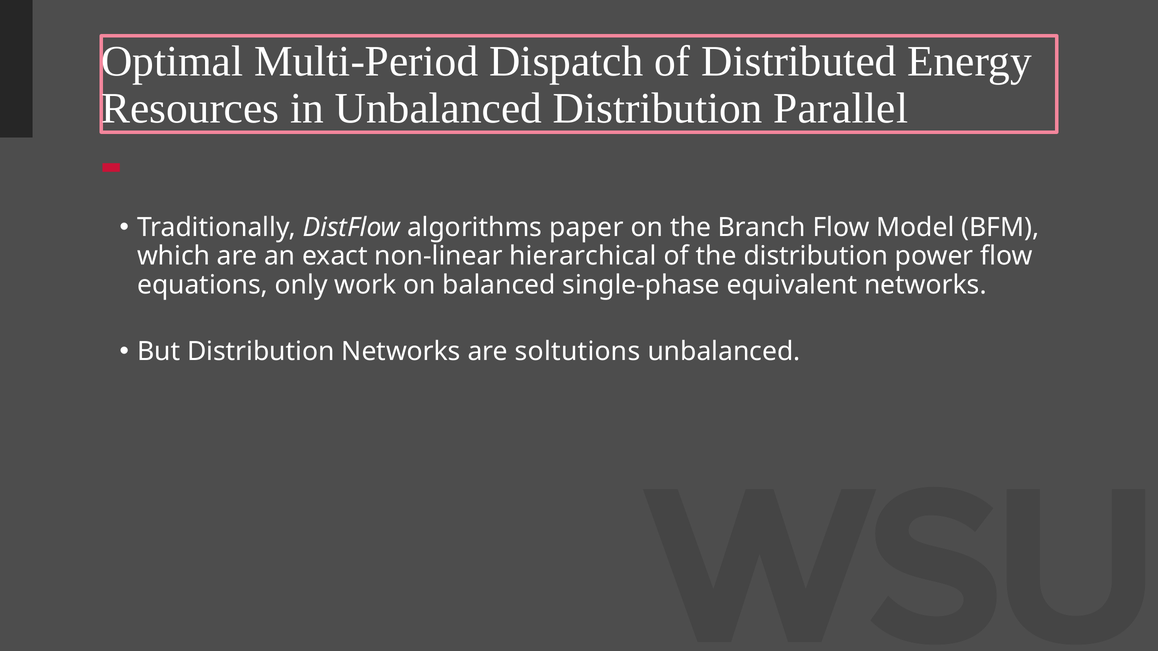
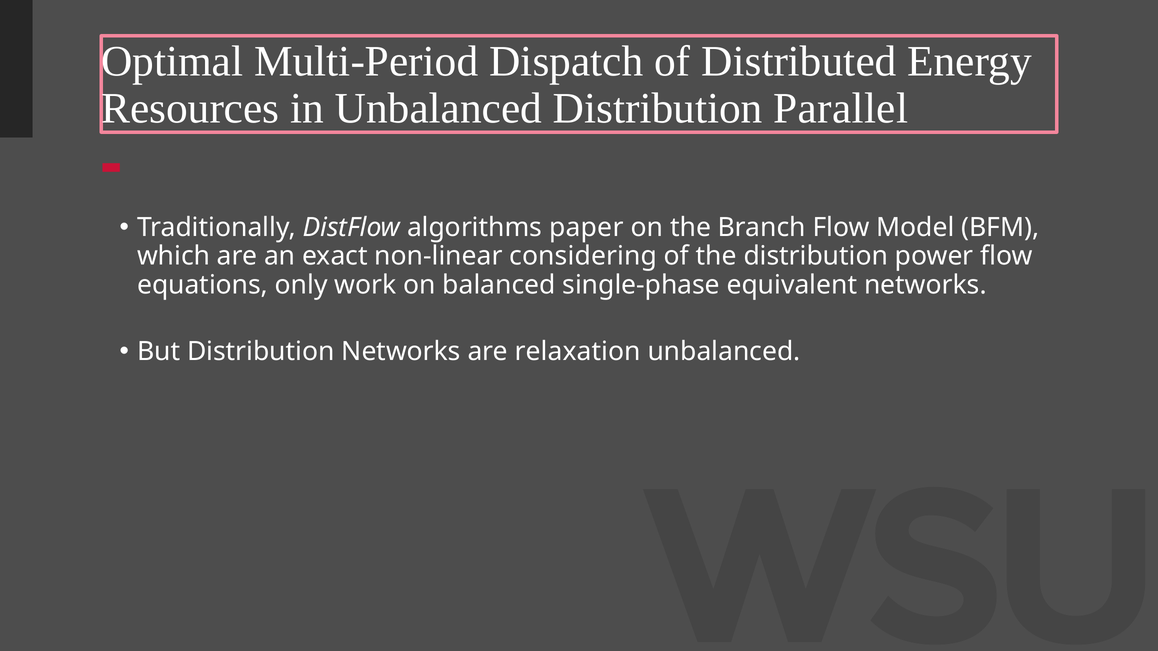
hierarchical: hierarchical -> considering (583, 256)
soltutions: soltutions -> relaxation (578, 352)
